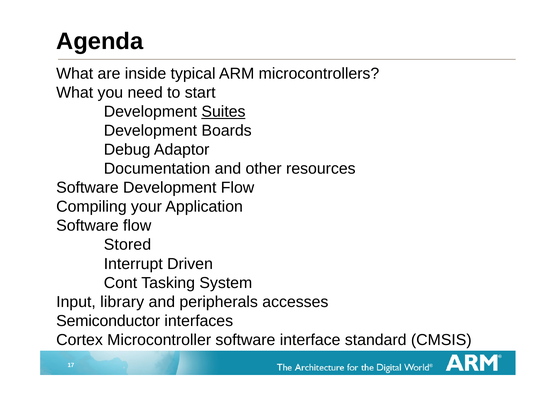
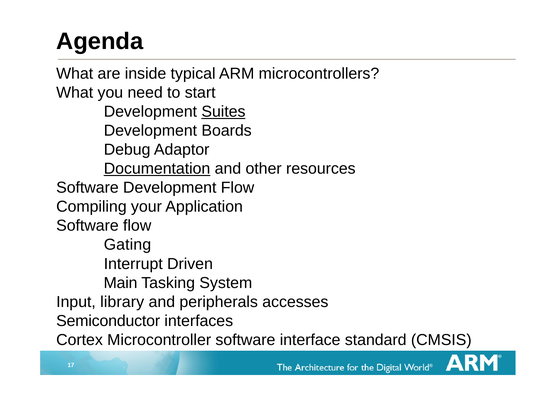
Documentation underline: none -> present (157, 169)
Stored: Stored -> Gating (127, 245)
Cont: Cont -> Main (121, 283)
